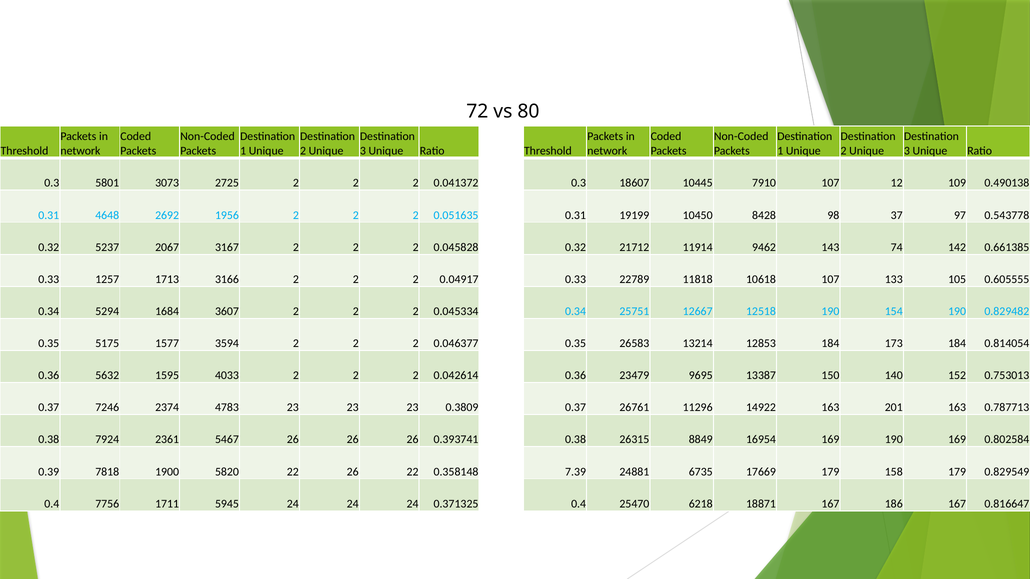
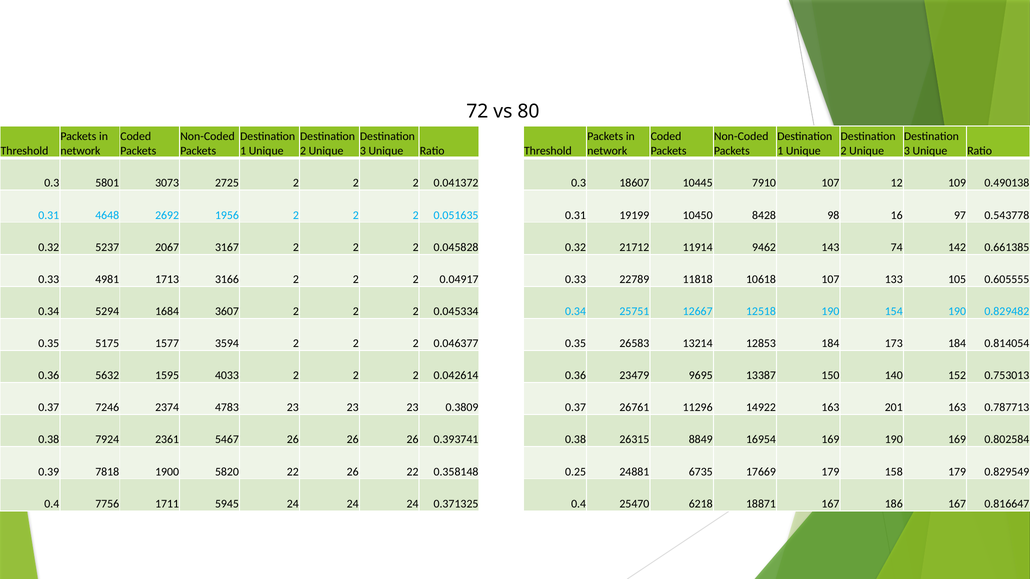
37: 37 -> 16 (897, 215)
1257: 1257 -> 4981 (107, 279)
7.39: 7.39 -> 0.25 (576, 472)
